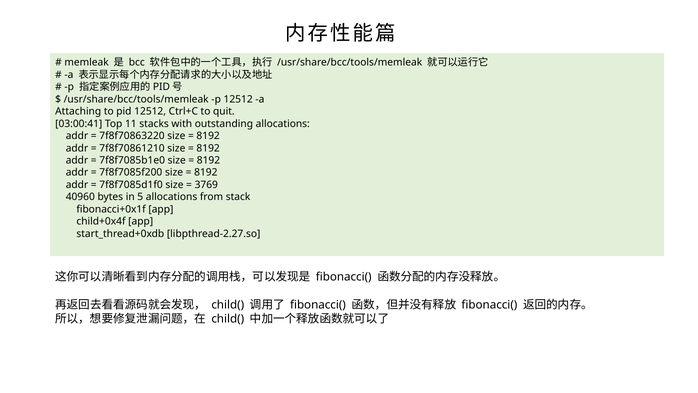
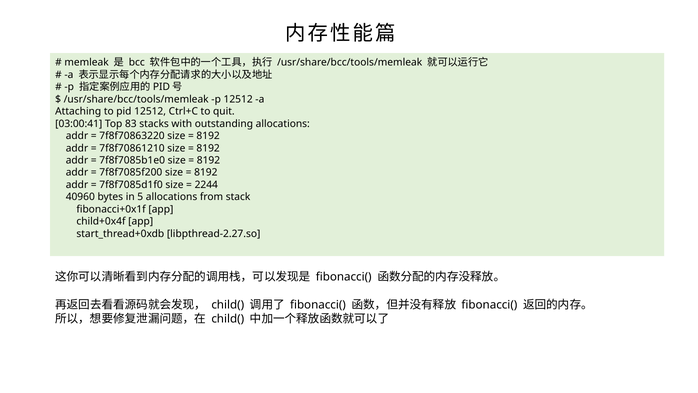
11: 11 -> 83 (131, 124)
3769: 3769 -> 2244 (206, 185)
